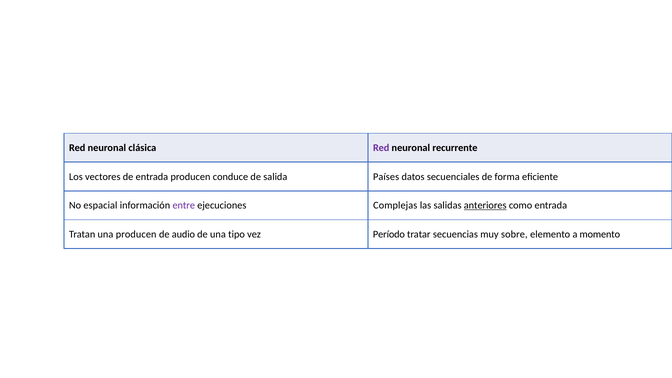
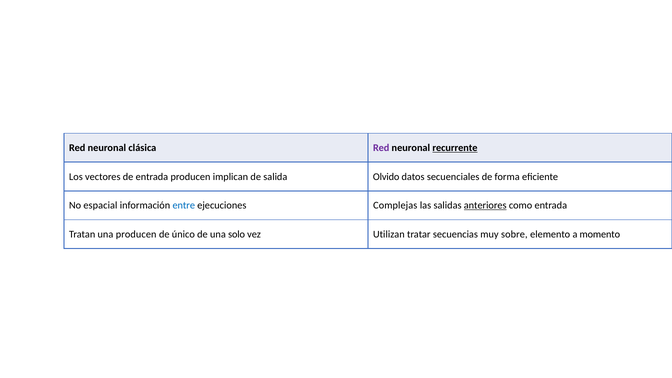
recurrente underline: none -> present (455, 148)
conduce: conduce -> implican (230, 177)
Países: Países -> Olvido (386, 177)
entre colour: purple -> blue (184, 205)
audio: audio -> único (183, 234)
tipo: tipo -> solo (237, 234)
Período: Período -> Utilizan (389, 234)
